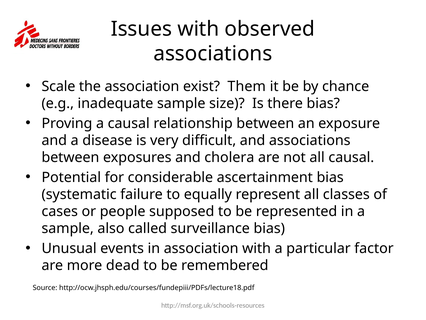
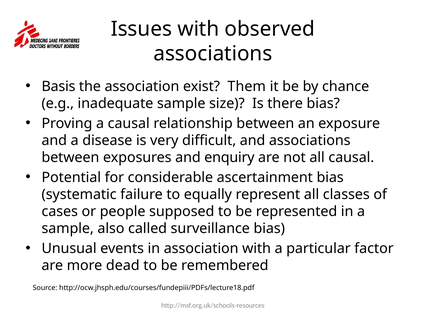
Scale: Scale -> Basis (58, 86)
cholera: cholera -> enquiry (229, 157)
